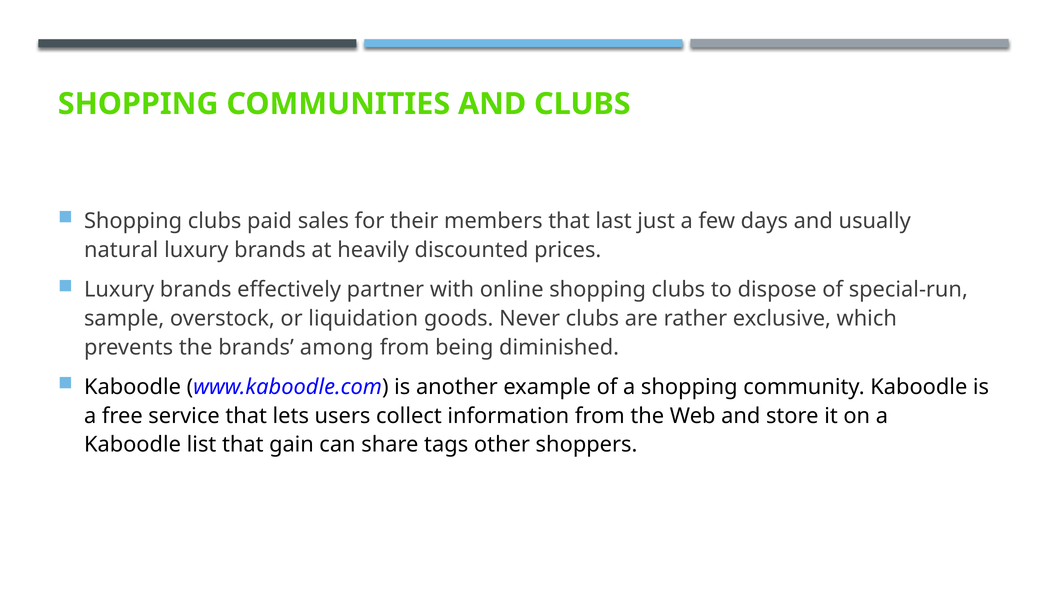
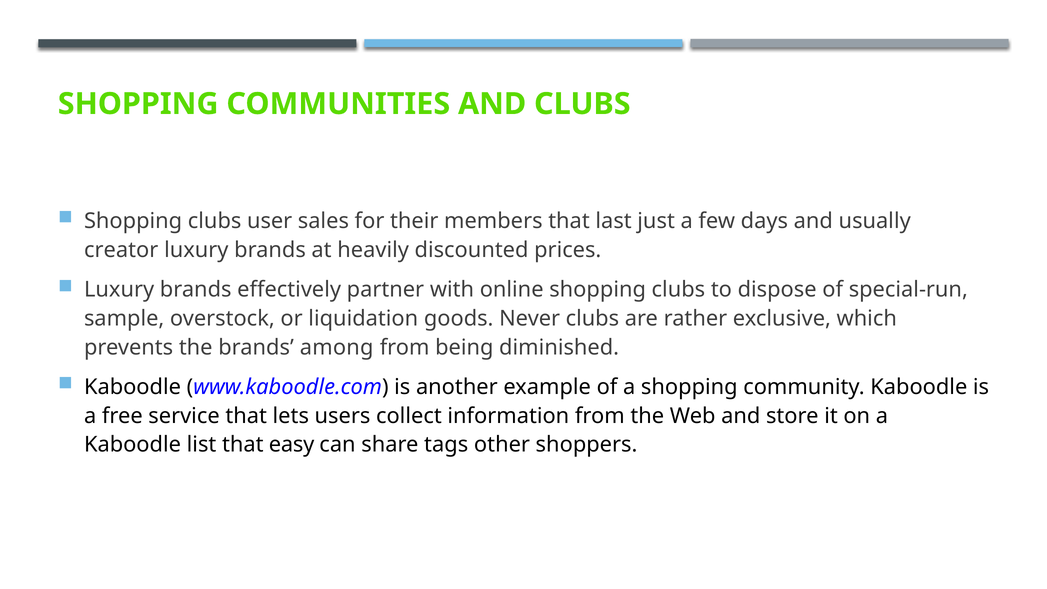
paid: paid -> user (270, 221)
natural: natural -> creator (121, 250)
gain: gain -> easy (292, 445)
